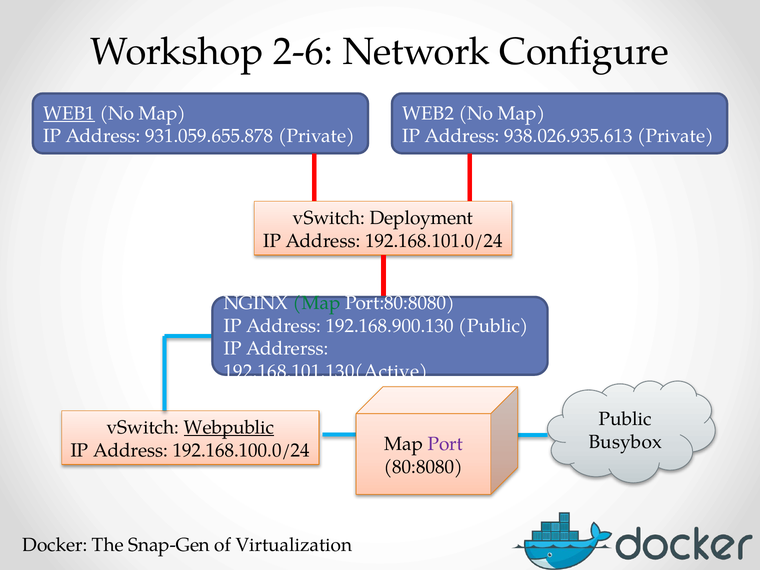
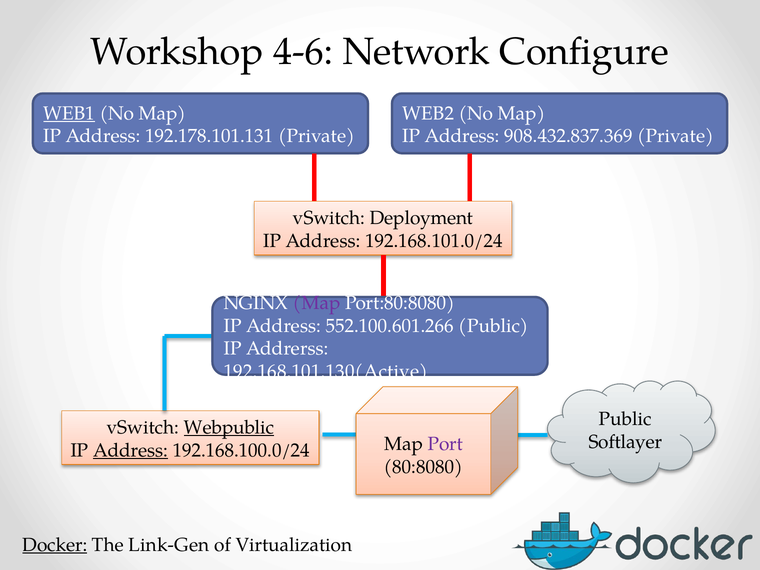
2-6: 2-6 -> 4-6 (303, 52)
931.059.655.878: 931.059.655.878 -> 192.178.101.131 (209, 136)
938.026.935.613: 938.026.935.613 -> 908.432.837.369 (568, 136)
Map colour: green -> purple (317, 303)
192.168.900.130: 192.168.900.130 -> 552.100.601.266 (390, 326)
Busybox: Busybox -> Softlayer (625, 442)
Address underline: none -> present (130, 450)
Docker underline: none -> present (55, 545)
Snap-Gen: Snap-Gen -> Link-Gen (169, 545)
